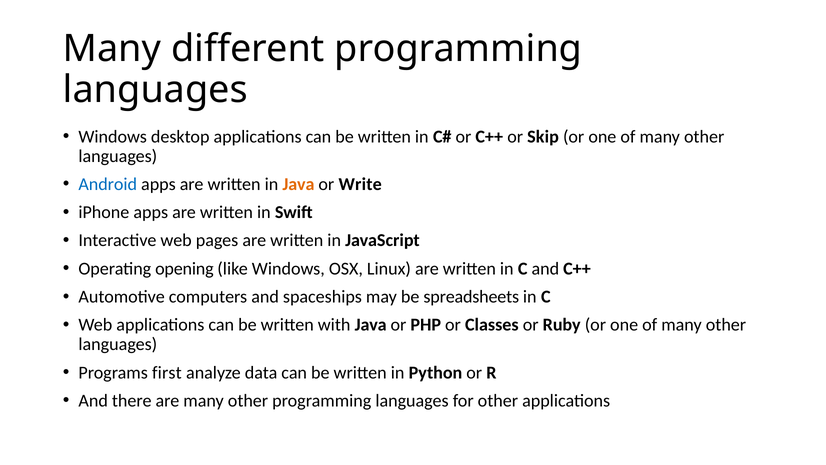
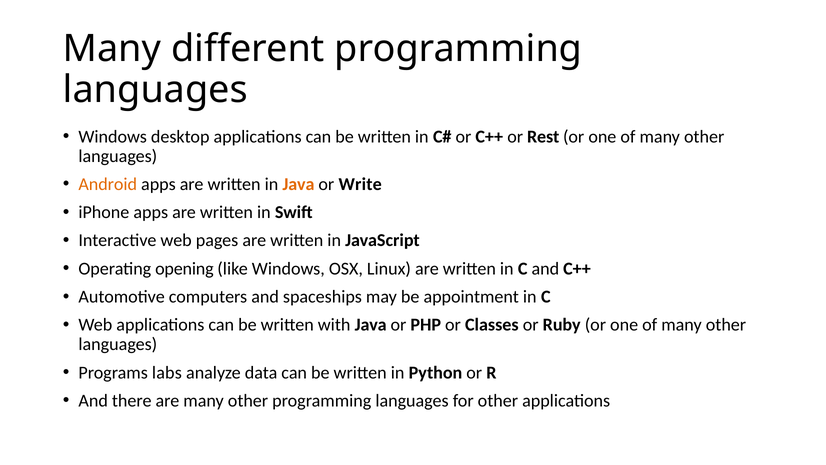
Skip: Skip -> Rest (543, 136)
Android colour: blue -> orange (108, 184)
spreadsheets: spreadsheets -> appointment (471, 297)
first: first -> labs (167, 372)
